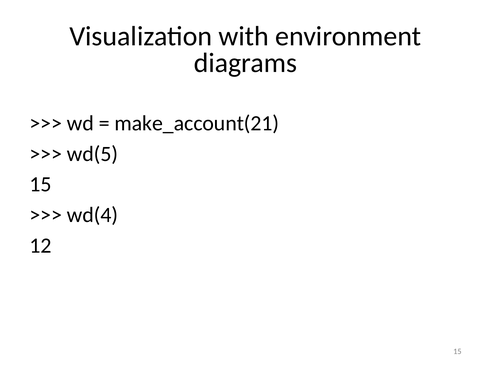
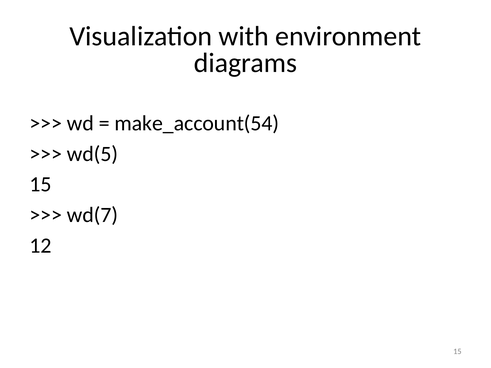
make_account(21: make_account(21 -> make_account(54 (197, 123)
wd(4: wd(4 -> wd(7 (93, 215)
